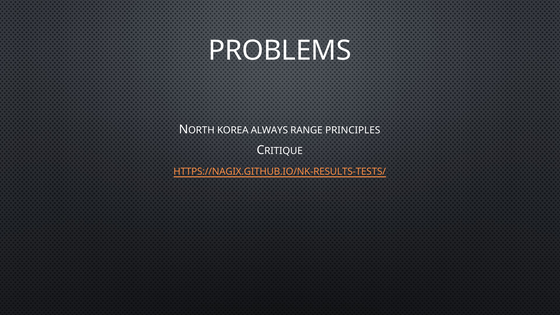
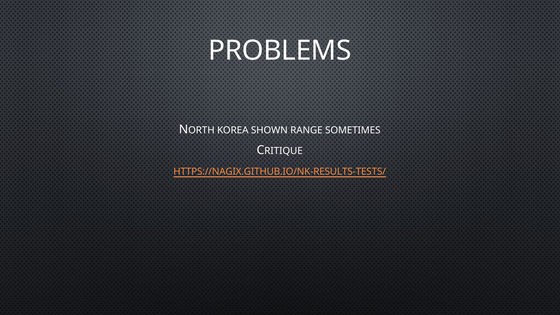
ALWAYS: ALWAYS -> SHOWN (269, 130)
PRINCIPLES: PRINCIPLES -> SOMETIMES (353, 130)
